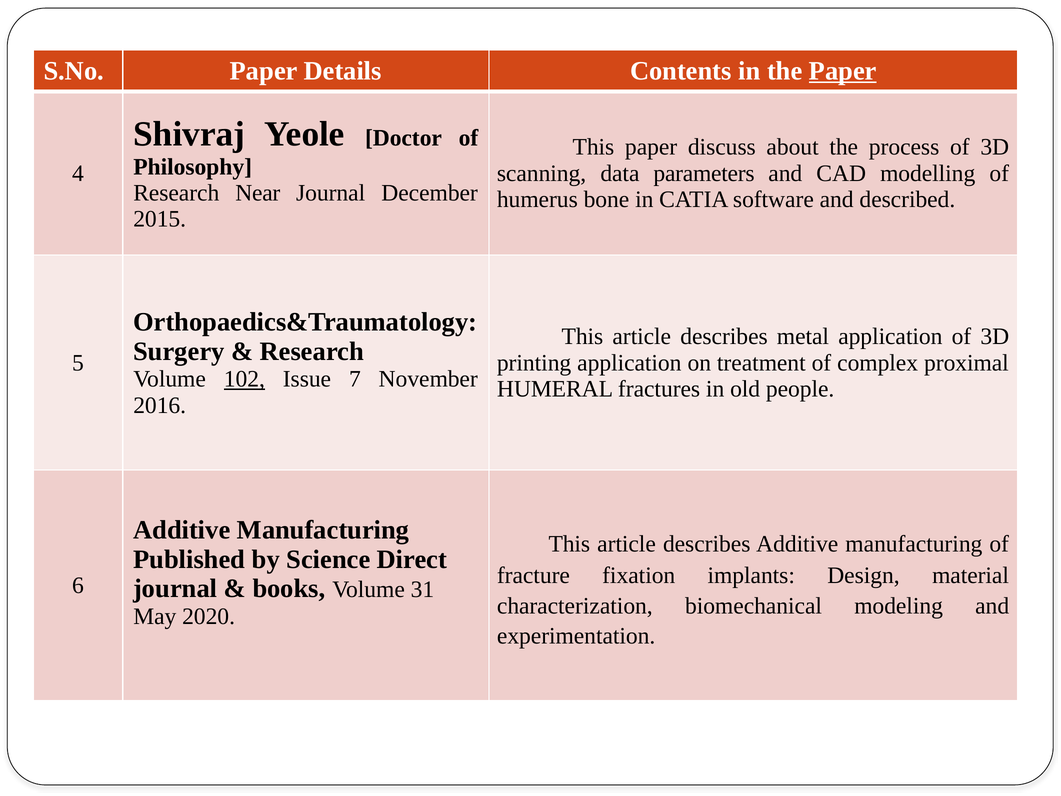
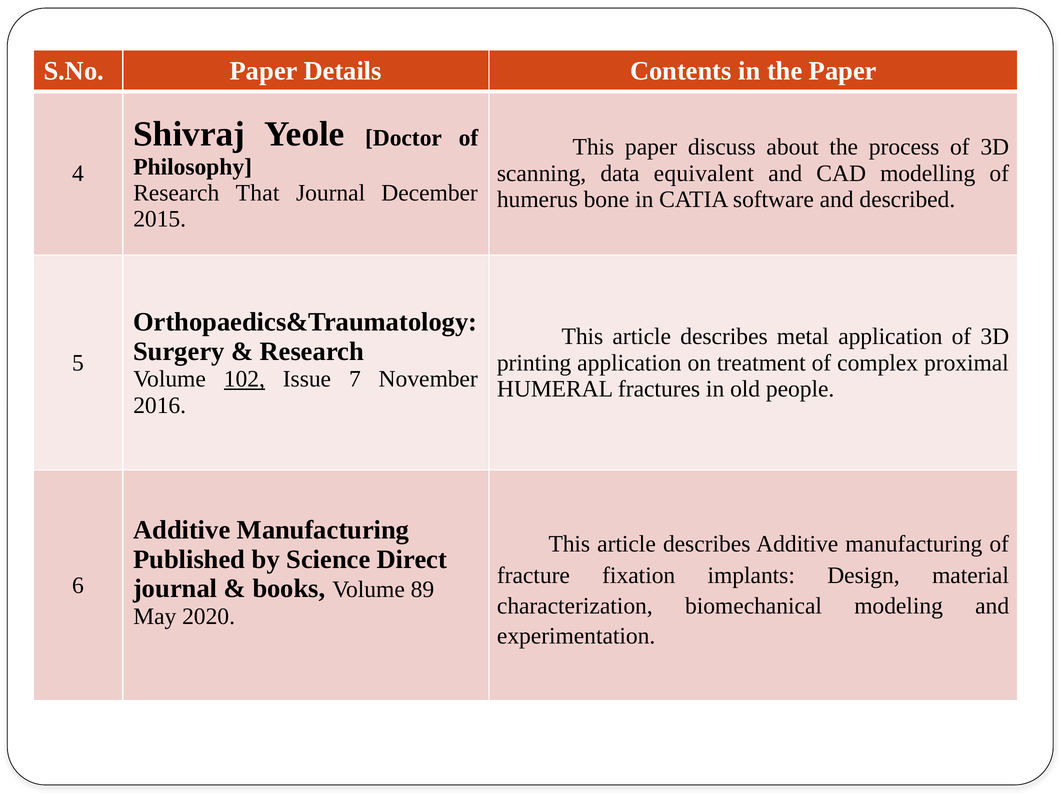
Paper underline: present -> none (843, 71)
parameters: parameters -> equivalent (704, 173)
Near: Near -> That (258, 193)
31: 31 -> 89 (422, 589)
